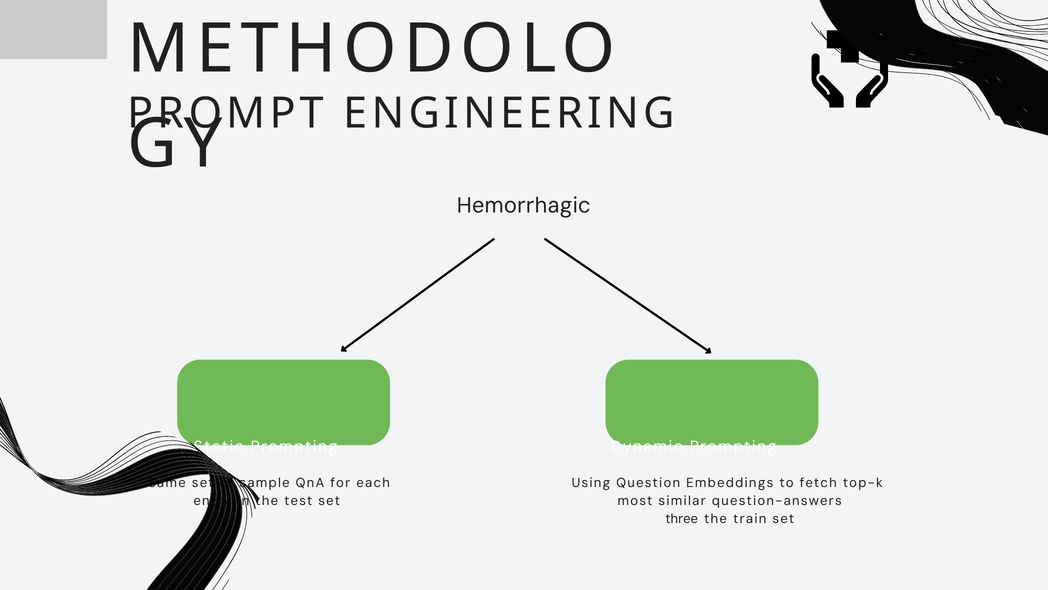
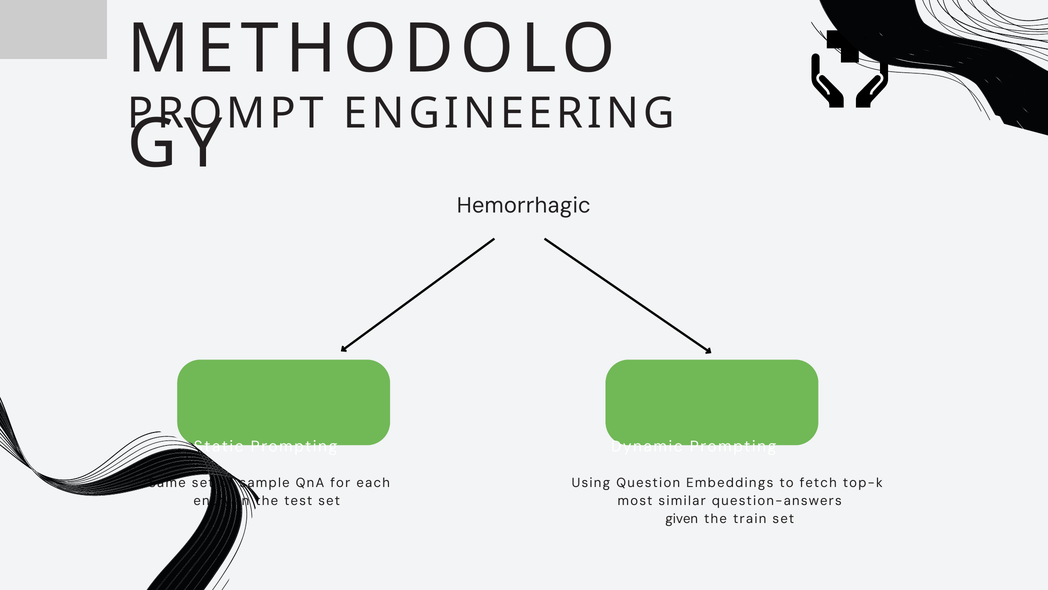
three: three -> given (682, 519)
